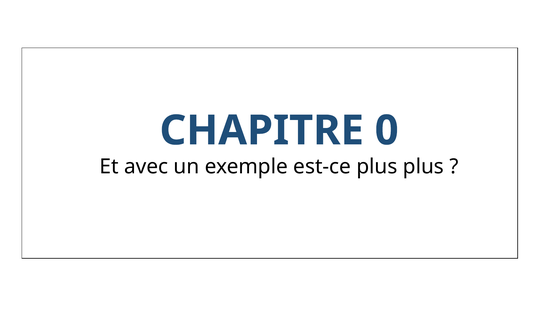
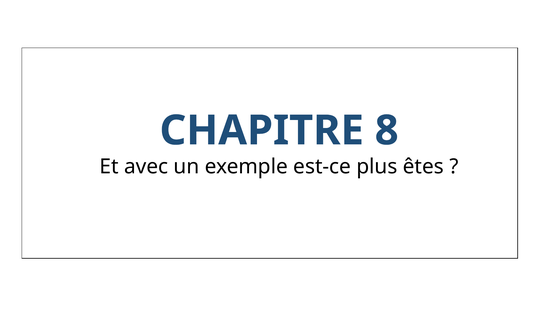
0: 0 -> 8 (387, 131)
plus plus: plus -> êtes (423, 167)
